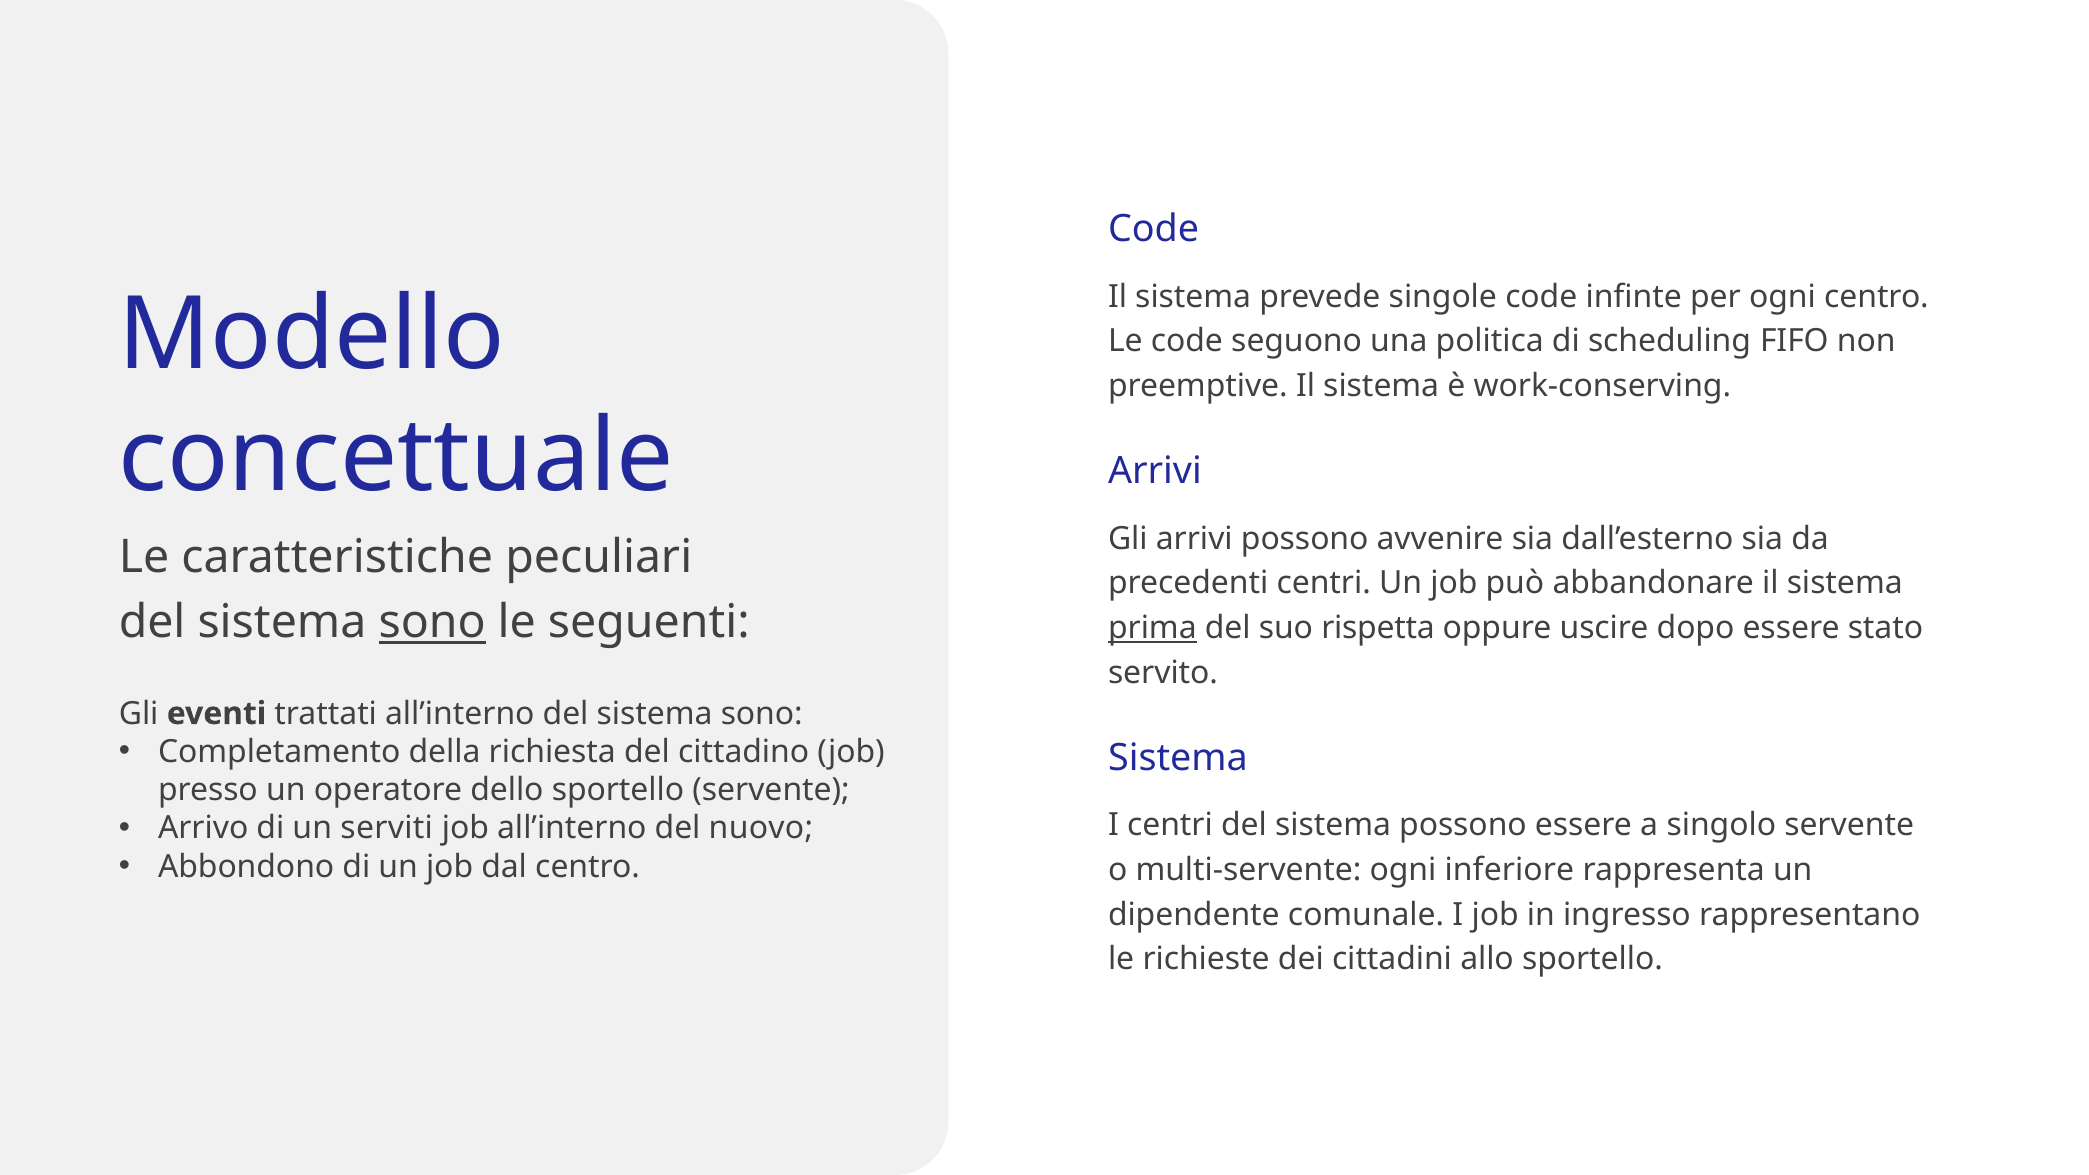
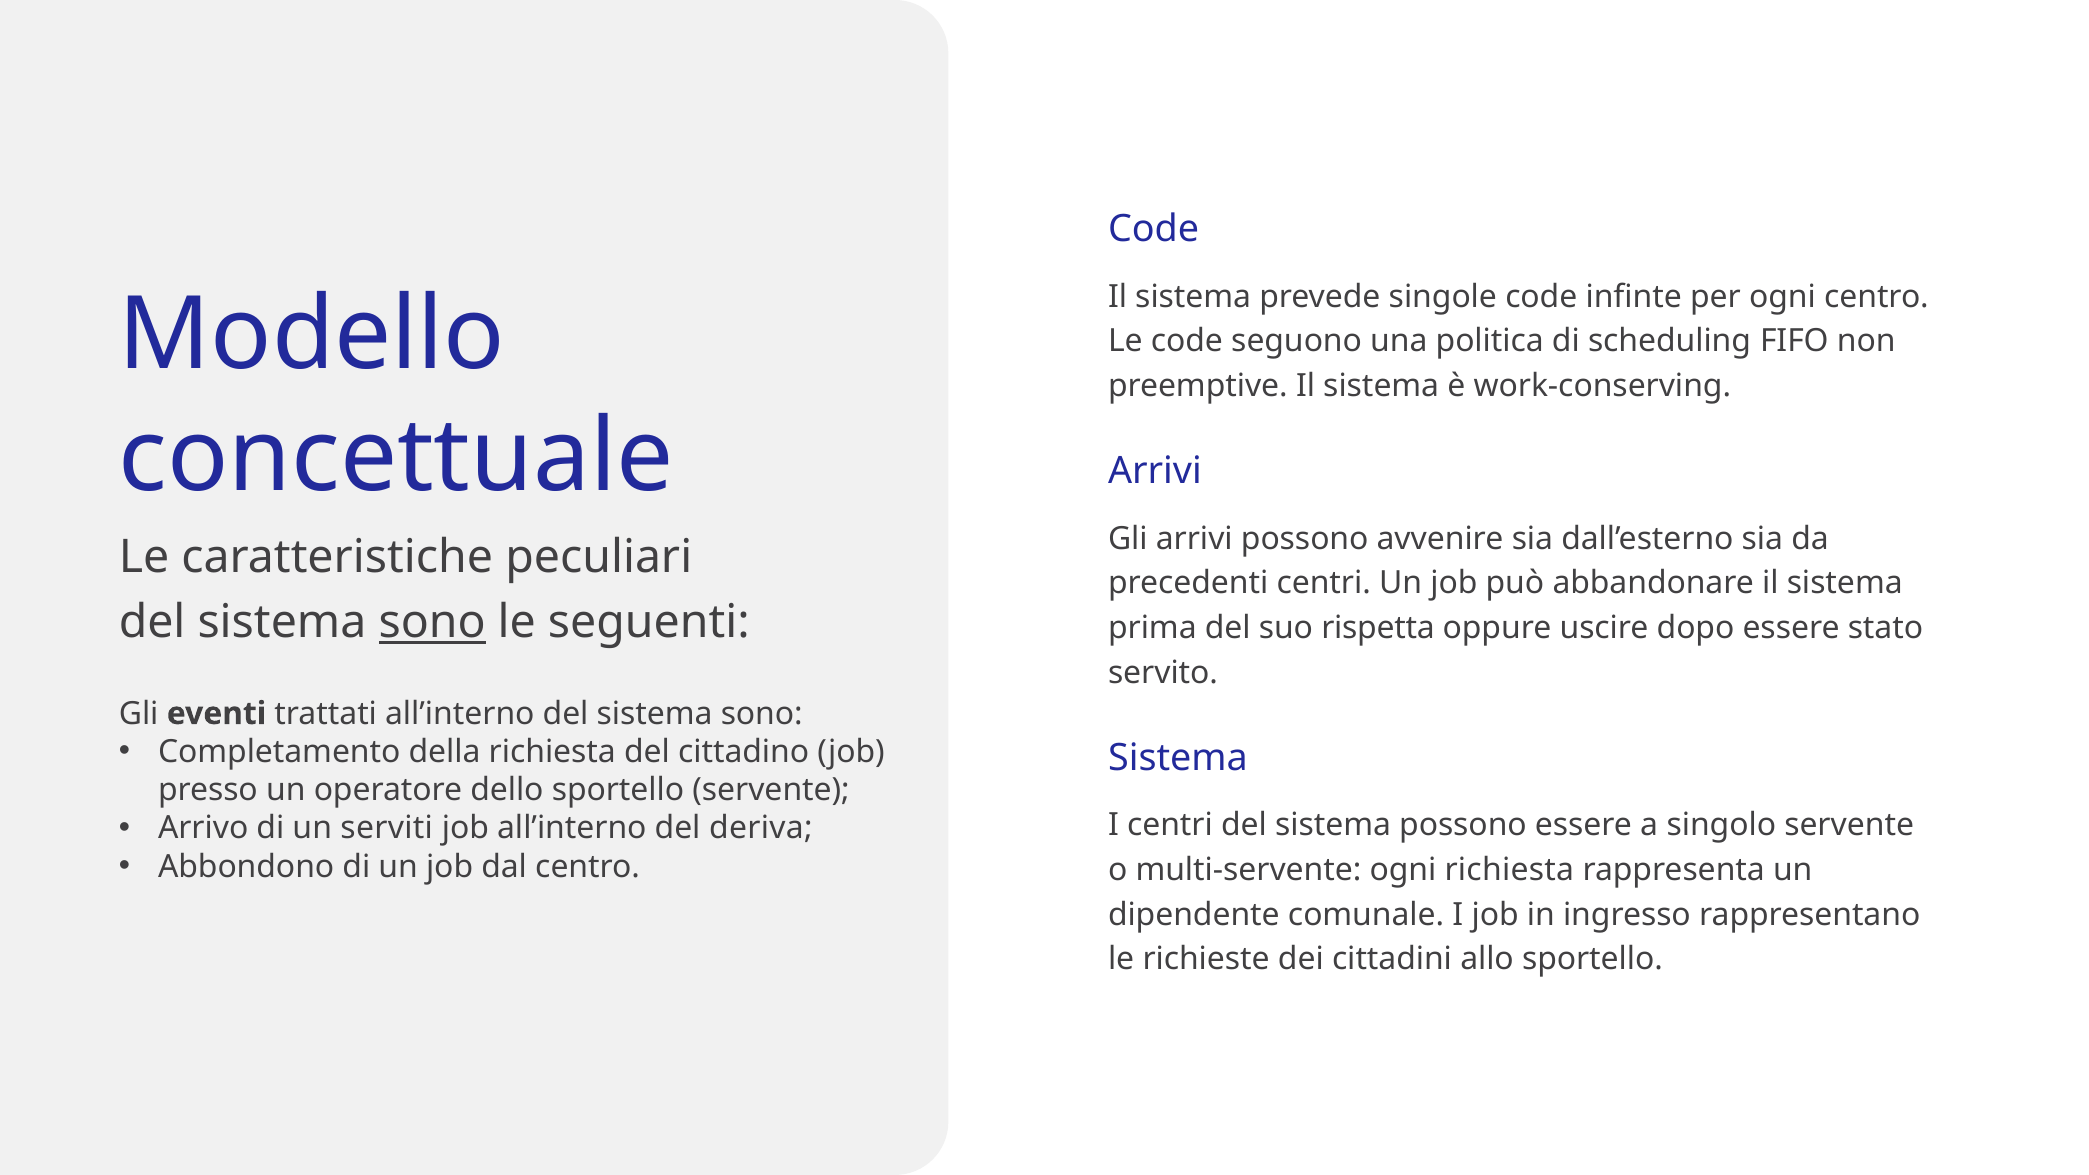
prima underline: present -> none (1152, 628)
nuovo: nuovo -> deriva (761, 828)
ogni inferiore: inferiore -> richiesta (1509, 870)
